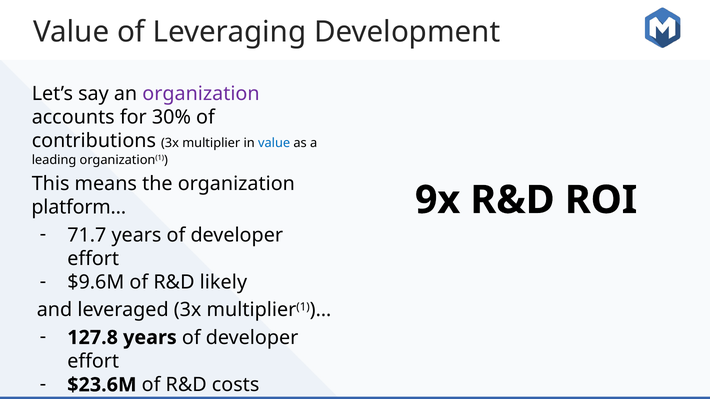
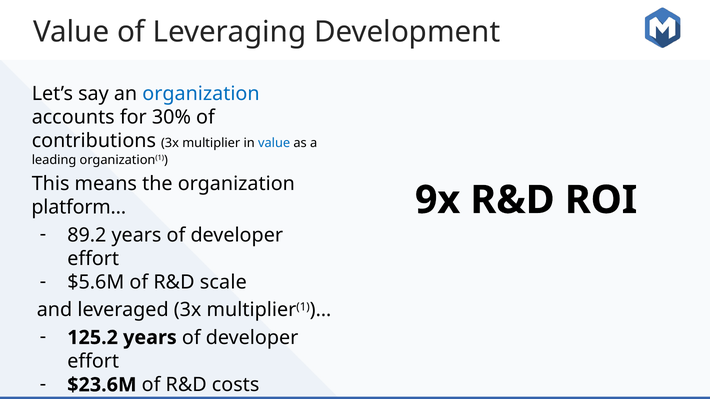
organization colour: purple -> blue (201, 94)
71.7: 71.7 -> 89.2 (87, 235)
$9.6M: $9.6M -> $5.6M (96, 283)
likely: likely -> scale (223, 283)
127.8: 127.8 -> 125.2 (93, 338)
